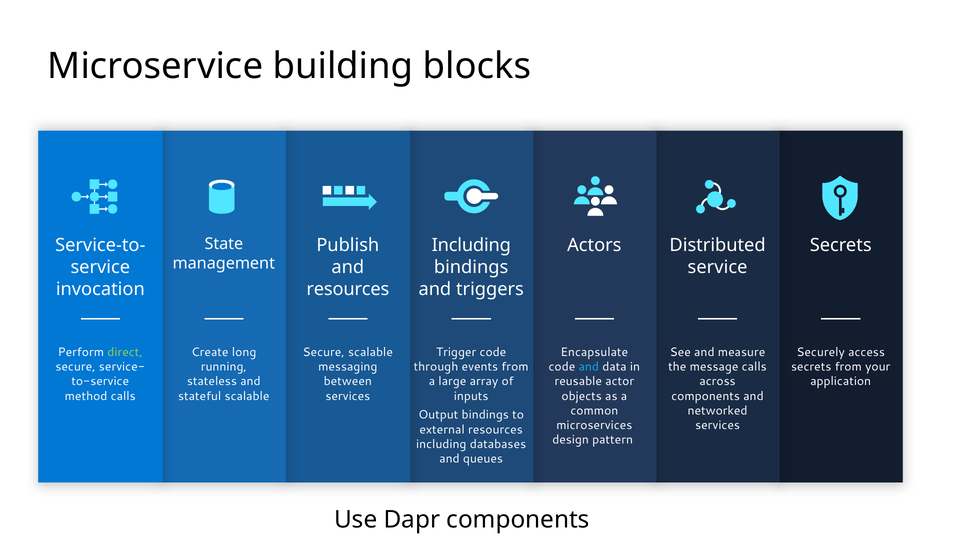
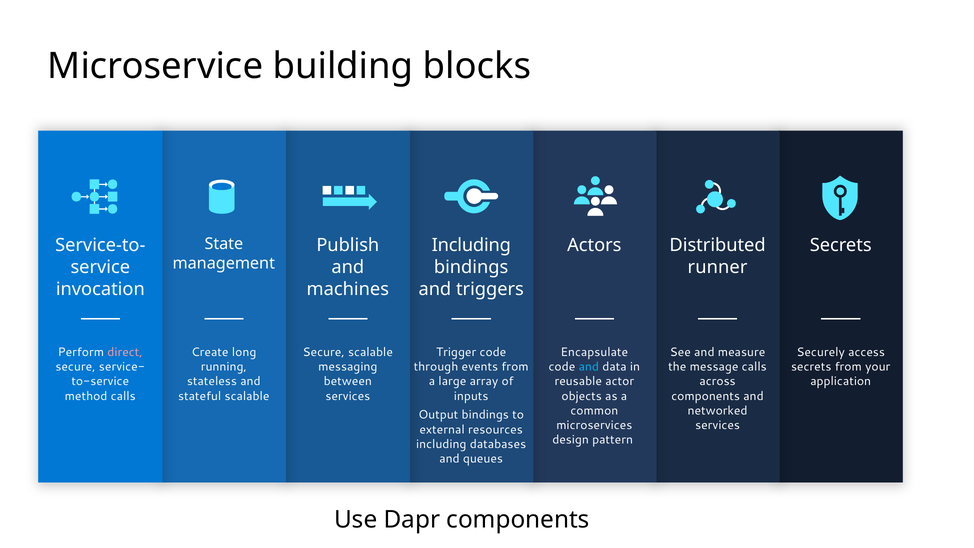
service: service -> runner (718, 267)
resources: resources -> machines (348, 289)
direct colour: light green -> pink (125, 352)
